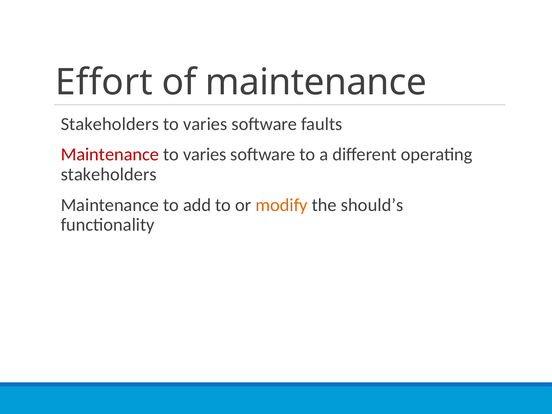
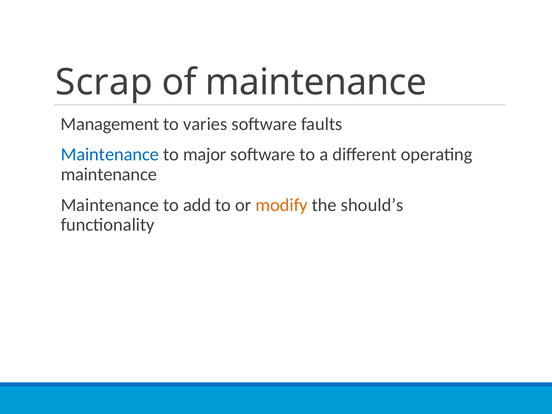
Effort: Effort -> Scrap (104, 83)
Stakeholders: Stakeholders -> Management (110, 124)
Maintenance colour: red -> blue (110, 155)
varies: varies -> major (205, 155)
stakeholders: stakeholders -> maintenance (109, 174)
